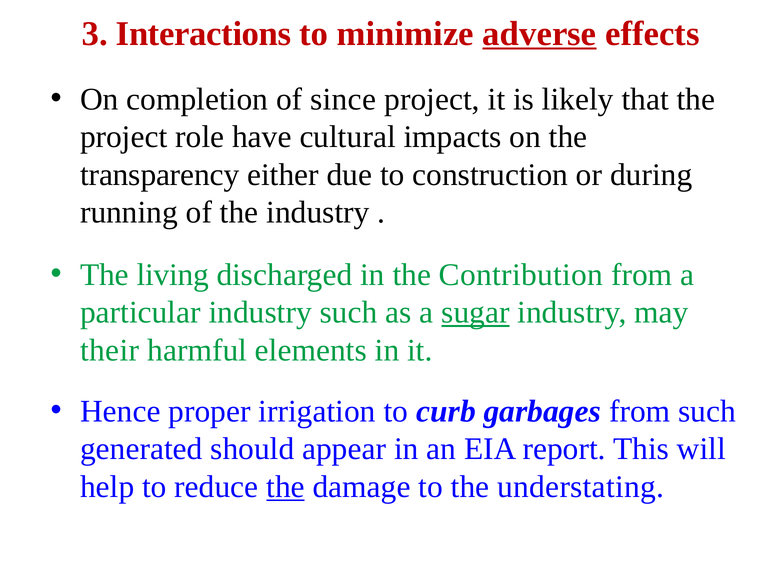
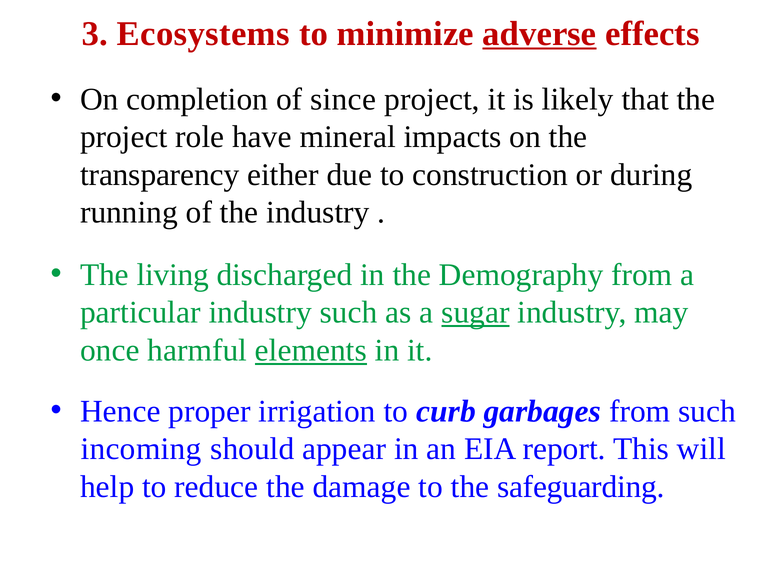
Interactions: Interactions -> Ecosystems (203, 34)
cultural: cultural -> mineral (348, 137)
Contribution: Contribution -> Demography (521, 275)
their: their -> once (110, 351)
elements underline: none -> present (311, 351)
generated: generated -> incoming (141, 449)
the underline: present -> none (286, 487)
understating: understating -> safeguarding (581, 487)
